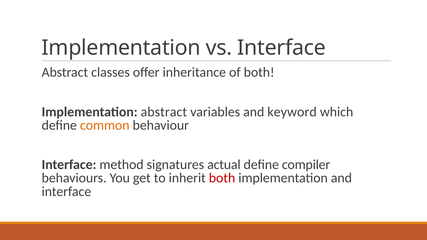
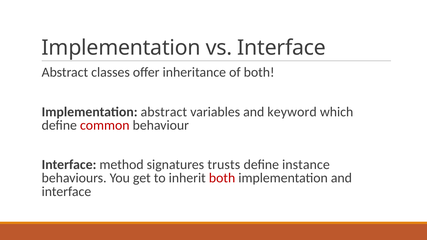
common colour: orange -> red (105, 125)
actual: actual -> trusts (224, 165)
compiler: compiler -> instance (306, 165)
